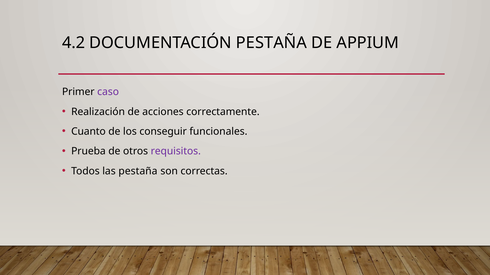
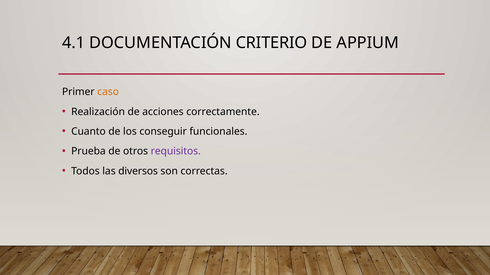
4.2: 4.2 -> 4.1 (74, 43)
DOCUMENTACIÓN PESTAÑA: PESTAÑA -> CRITERIO (272, 43)
caso colour: purple -> orange (108, 92)
las pestaña: pestaña -> diversos (138, 171)
